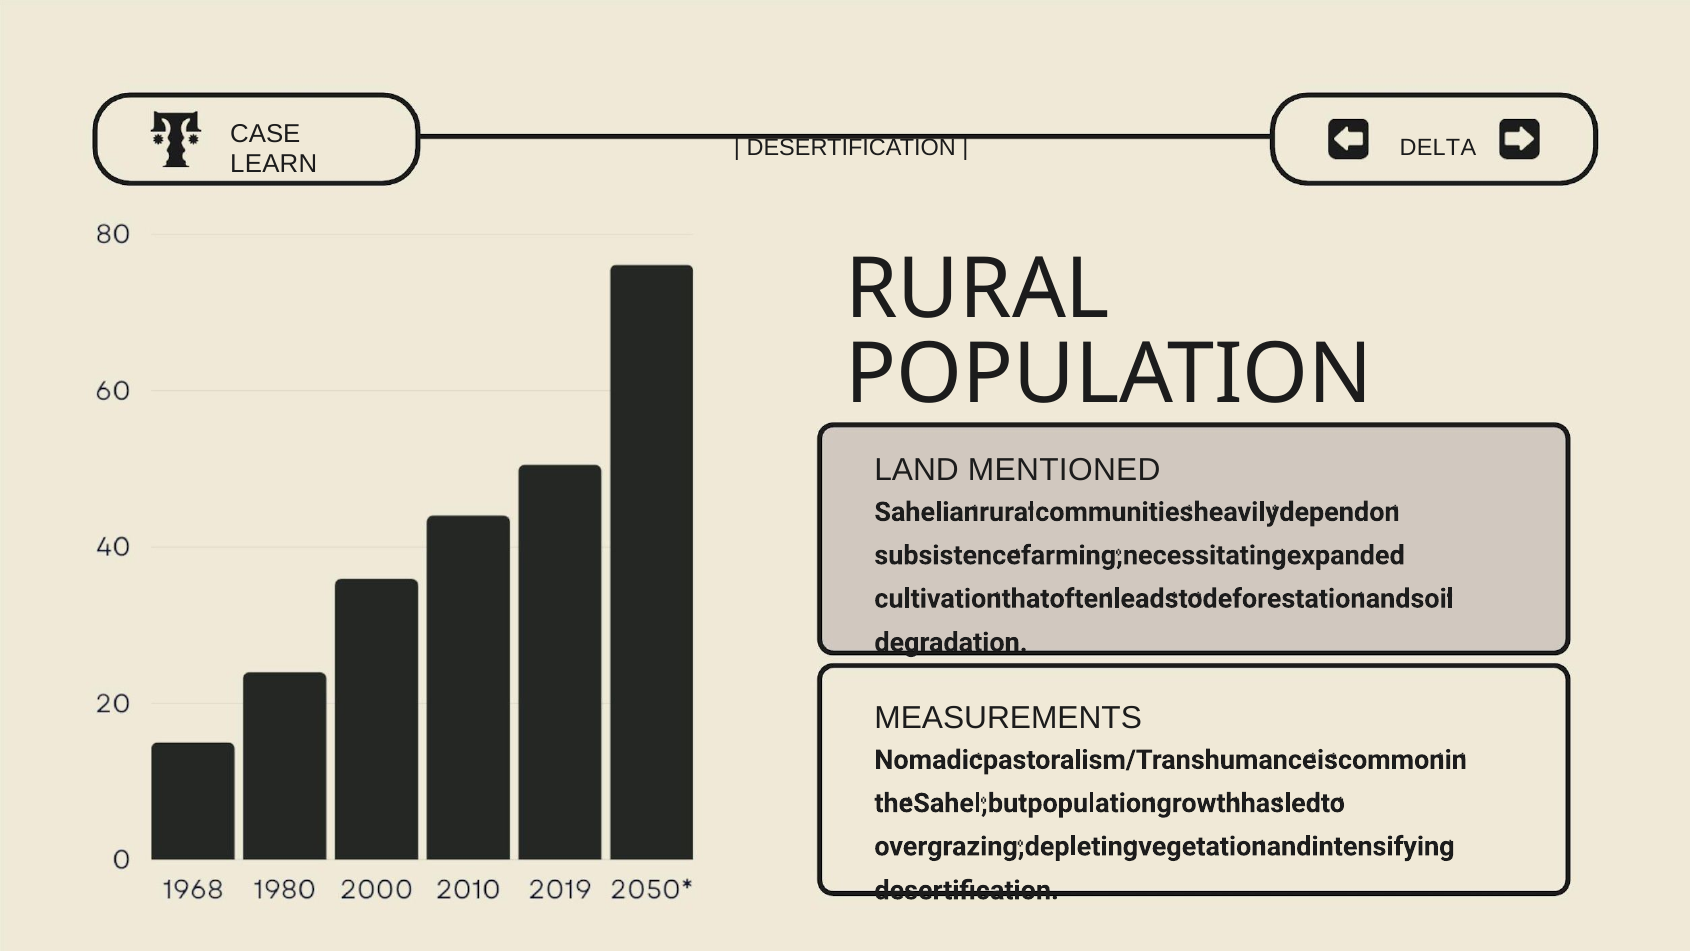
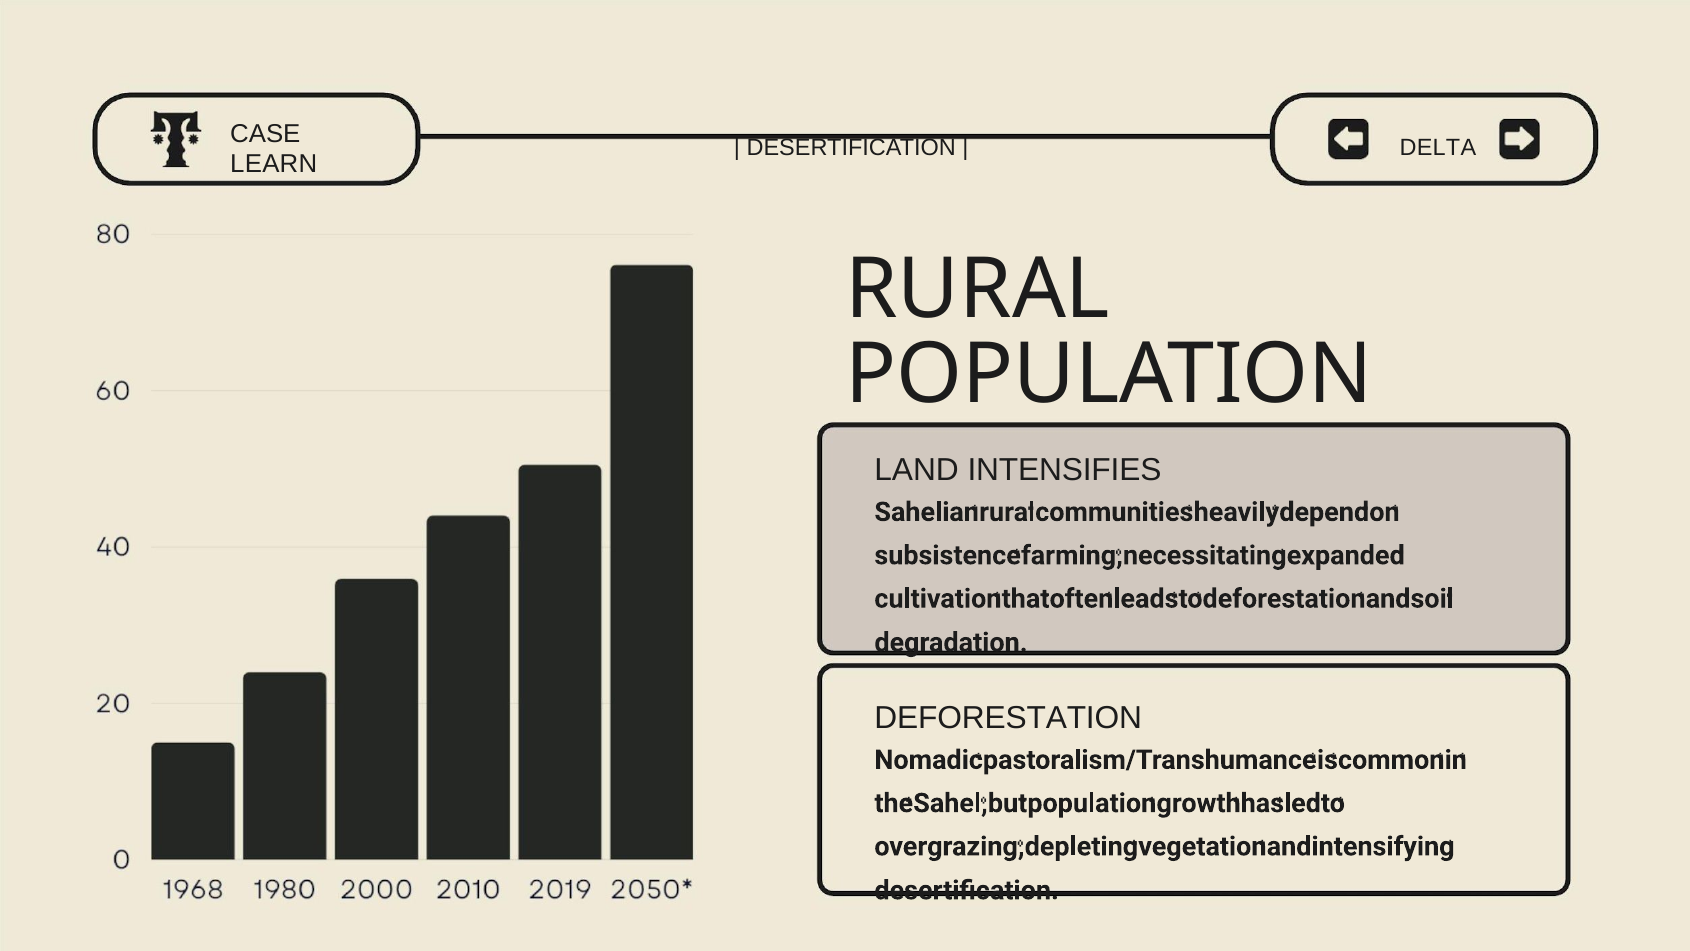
MENTIONED: MENTIONED -> INTENSIFIES (1064, 470)
MEASUREMENTS: MEASUREMENTS -> DEFORESTATION (1008, 718)
